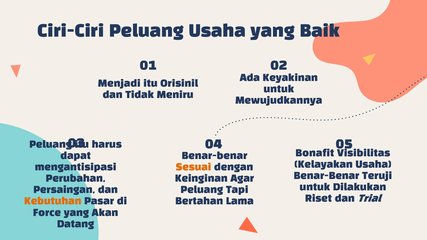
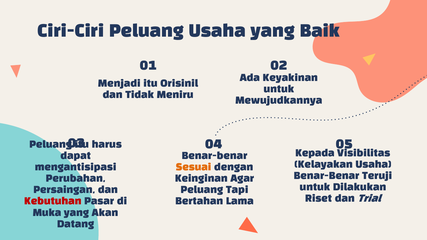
Bonafit: Bonafit -> Kepada (315, 153)
Kebutuhan colour: orange -> red (53, 202)
Force: Force -> Muka (47, 213)
